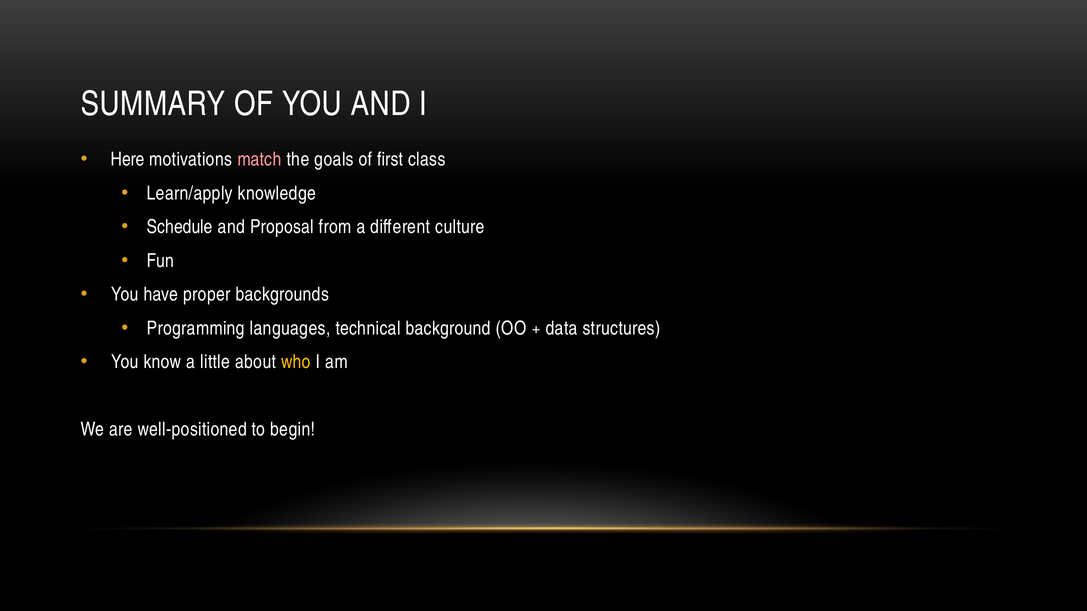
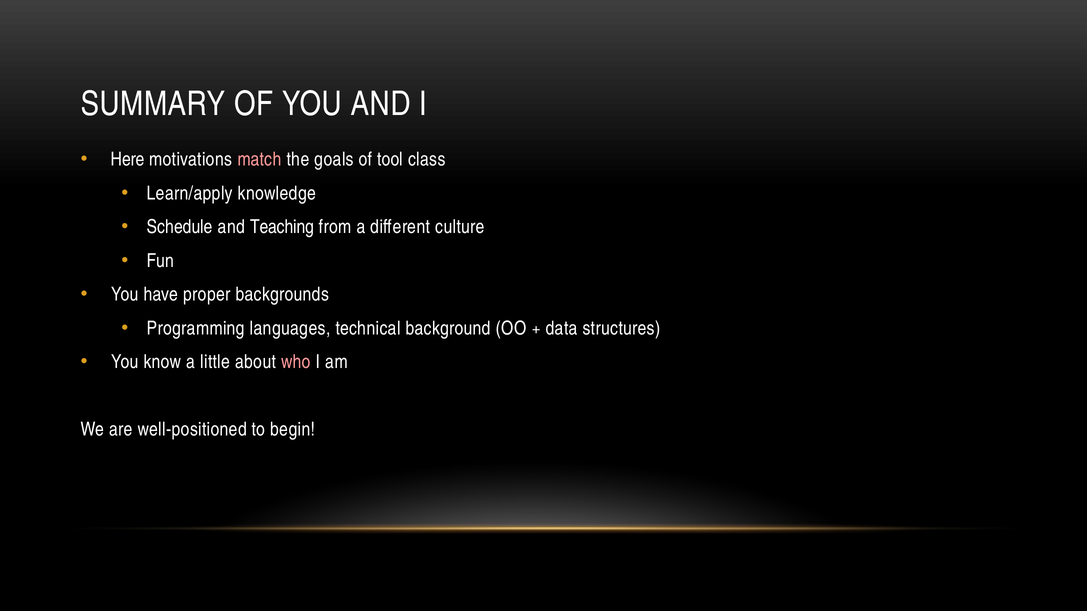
first: first -> tool (390, 160)
Proposal: Proposal -> Teaching (282, 227)
who colour: yellow -> pink (296, 362)
